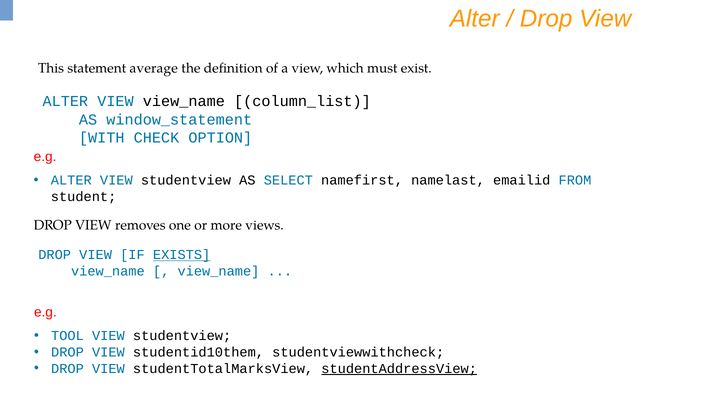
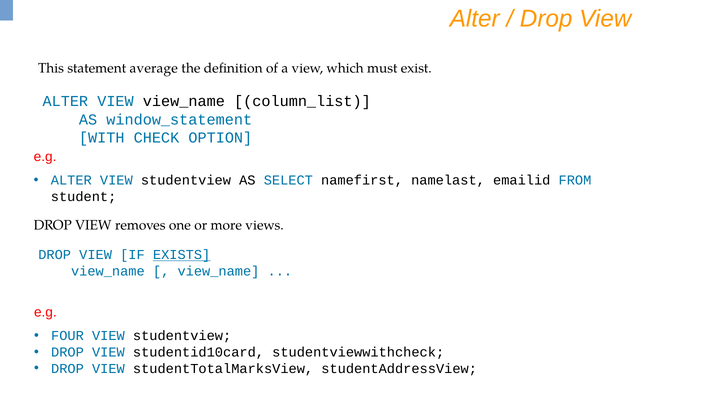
TOOL: TOOL -> FOUR (67, 335)
studentid10them: studentid10them -> studentid10card (198, 352)
studentAddressView underline: present -> none (399, 368)
